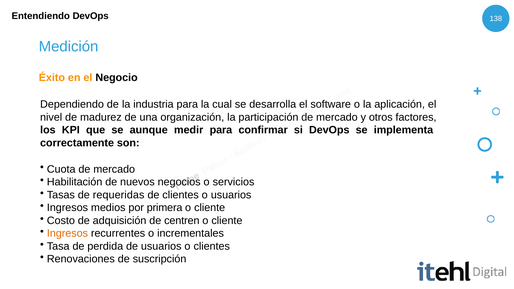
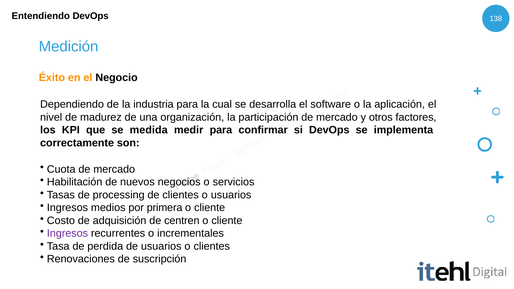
aunque: aunque -> medida (149, 130)
requeridas: requeridas -> processing (119, 195)
Ingresos colour: orange -> purple (67, 234)
